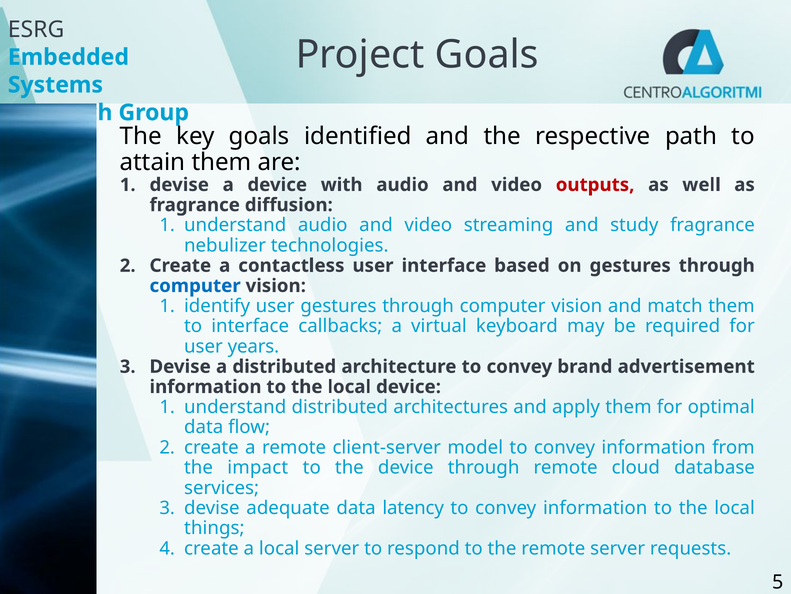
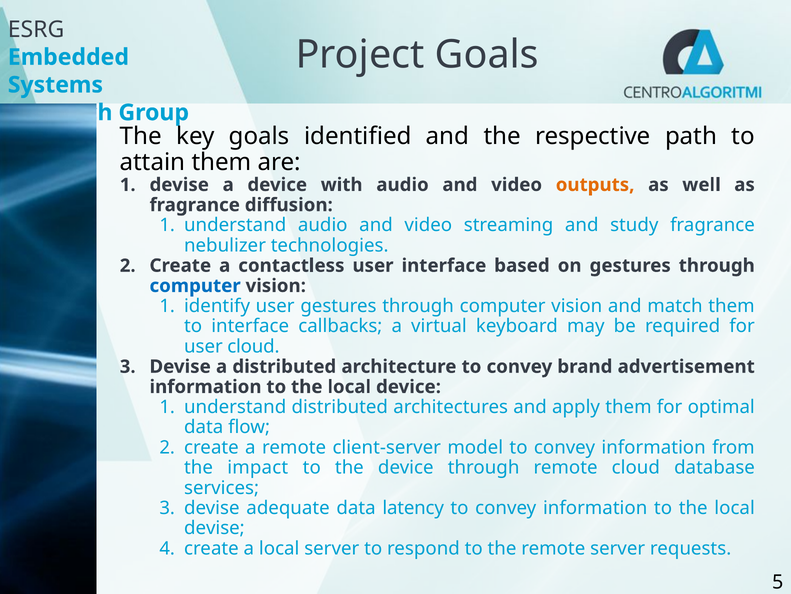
outputs colour: red -> orange (595, 185)
user years: years -> cloud (253, 346)
things: things -> devise (214, 528)
